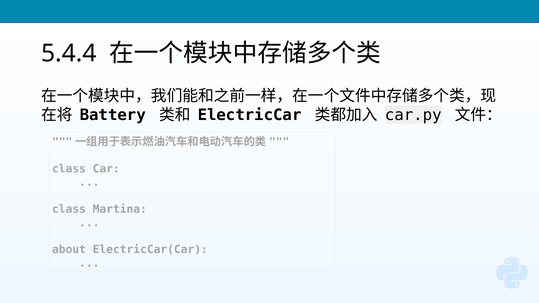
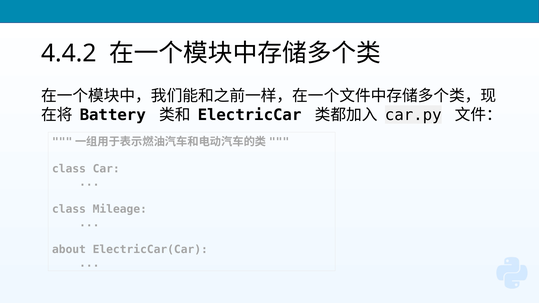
5.4.4: 5.4.4 -> 4.4.2 (69, 53)
Martina: Martina -> Mileage (120, 209)
